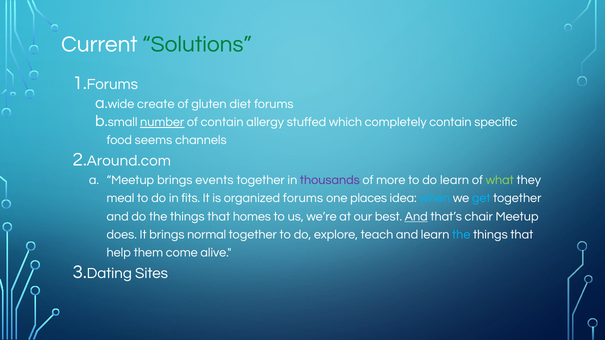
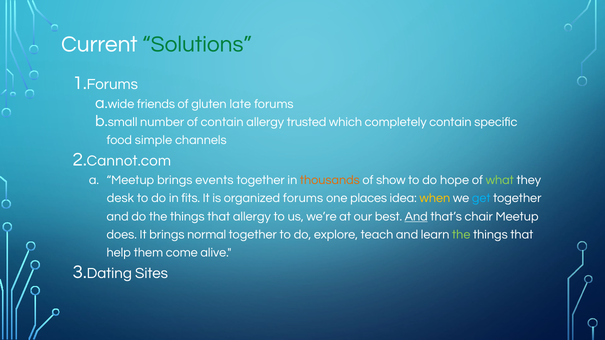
create: create -> friends (156, 104)
diet: diet -> late (240, 104)
number underline: present -> none (162, 122)
stuffed: stuffed -> trusted (307, 122)
seems: seems -> simple (153, 140)
Around.com: Around.com -> Cannot.com (129, 161)
thousands colour: purple -> orange (330, 180)
more: more -> show (391, 180)
do learn: learn -> hope (455, 180)
meal: meal -> desk (120, 198)
when colour: light blue -> yellow (435, 198)
that homes: homes -> allergy (252, 217)
the colour: light blue -> light green (461, 235)
